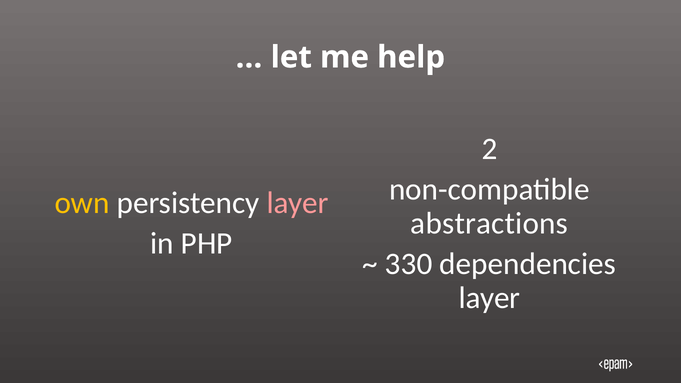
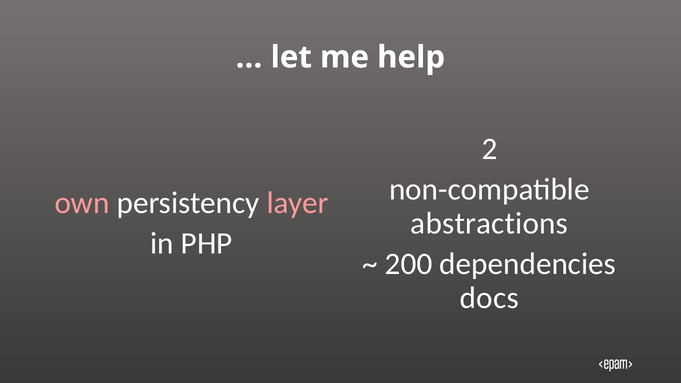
own colour: yellow -> pink (82, 203)
330: 330 -> 200 (409, 264)
layer: layer -> docs (489, 298)
